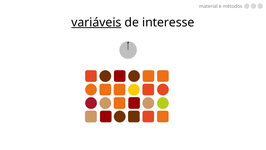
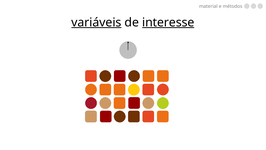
interesse underline: none -> present (168, 22)
